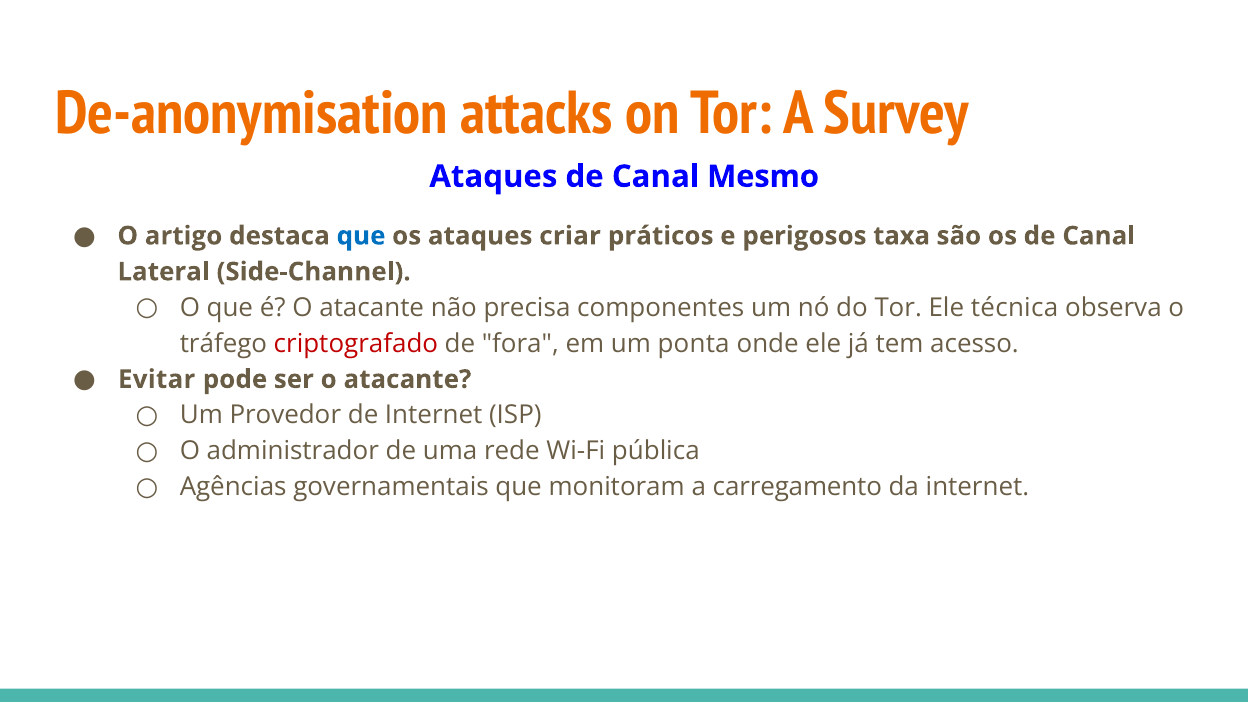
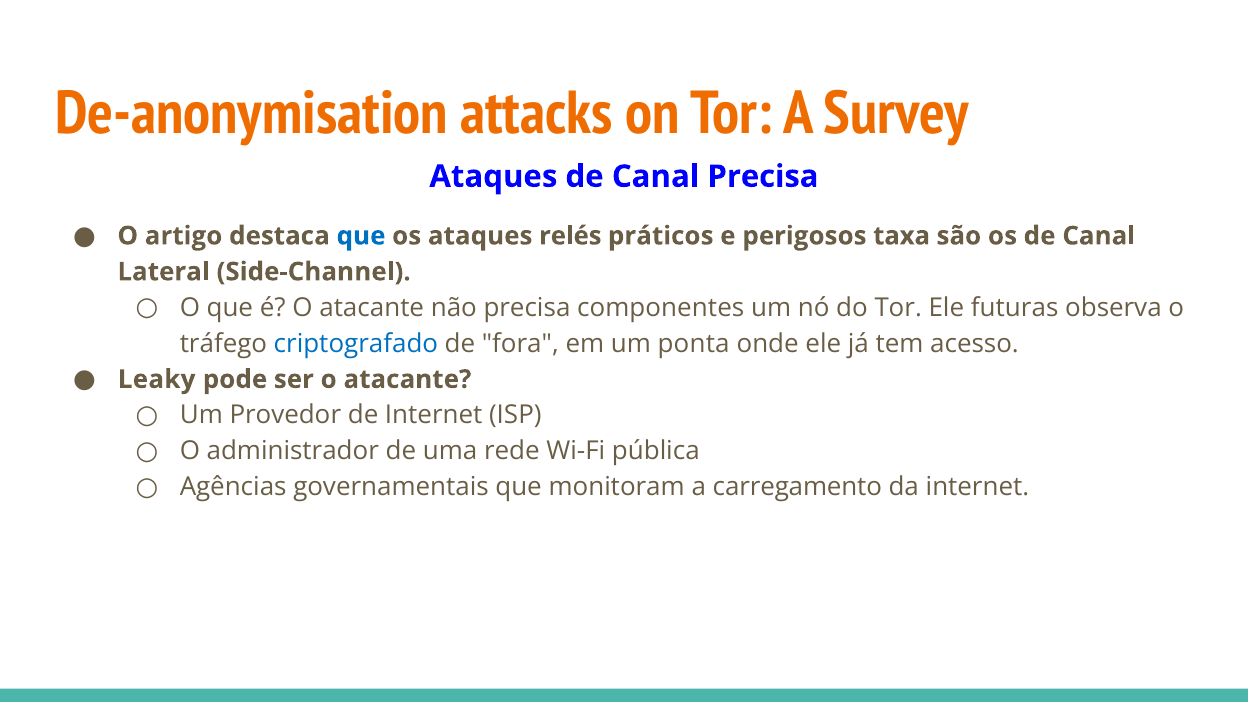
Canal Mesmo: Mesmo -> Precisa (763, 177)
criar: criar -> relés (570, 236)
técnica: técnica -> futuras (1015, 308)
criptografado colour: red -> blue (356, 344)
Evitar: Evitar -> Leaky (157, 379)
